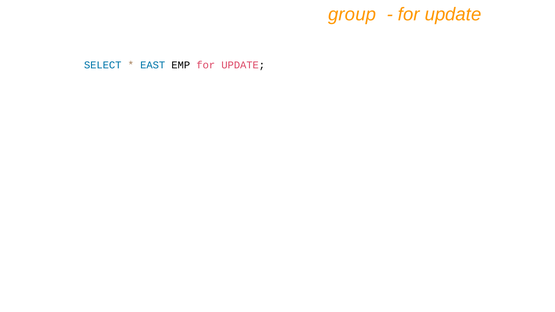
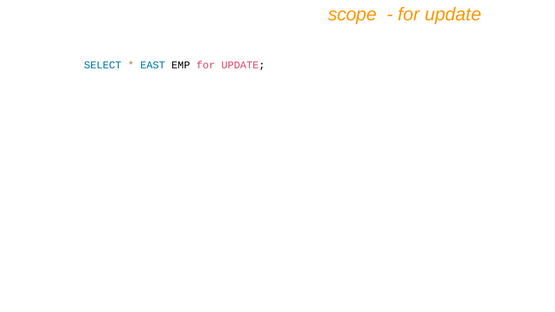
group: group -> scope (352, 14)
